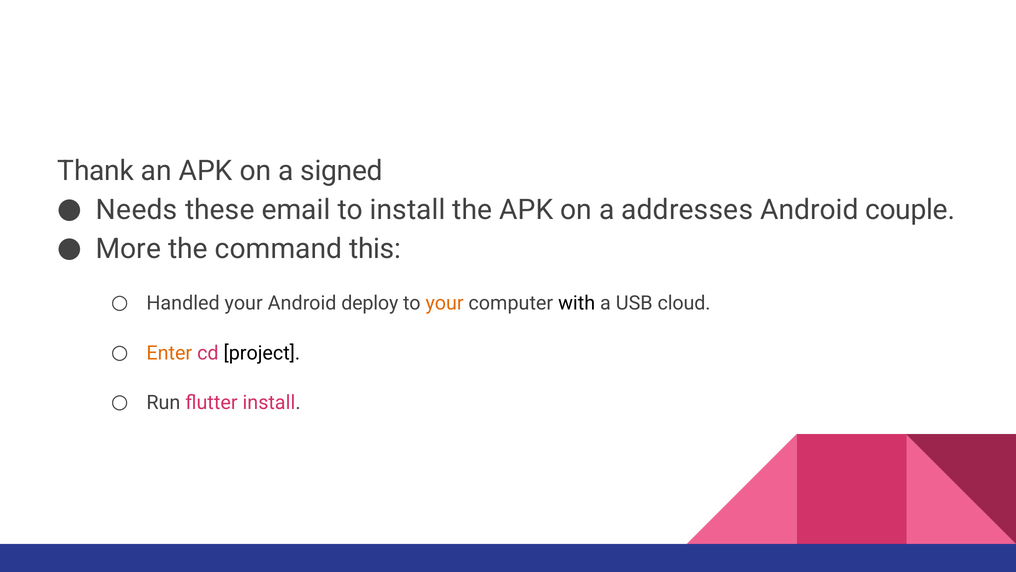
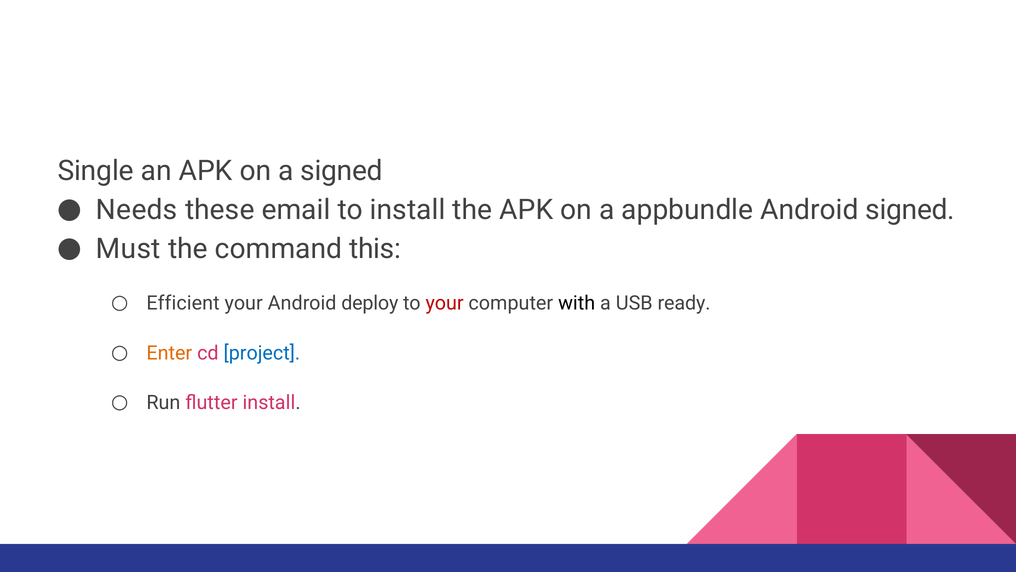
Thank: Thank -> Single (96, 171)
addresses: addresses -> appbundle (687, 210)
Android couple: couple -> signed (910, 210)
More: More -> Must (128, 249)
Handled: Handled -> Efficient (183, 303)
your colour: orange -> red (445, 303)
cloud: cloud -> ready (684, 303)
project colour: black -> blue (262, 353)
